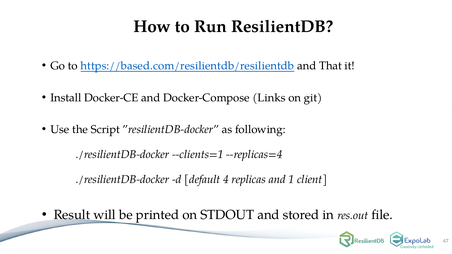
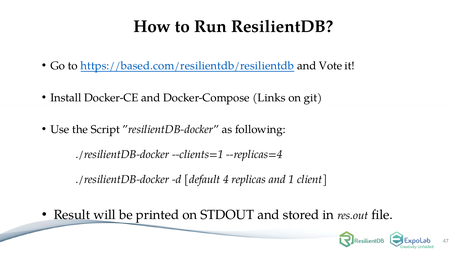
That: That -> Vote (331, 66)
